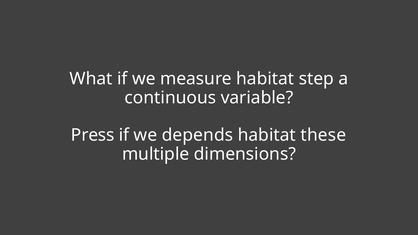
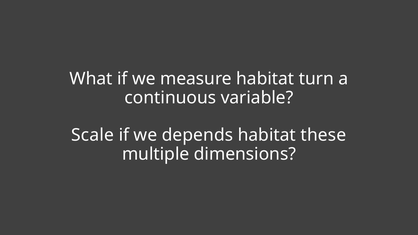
step: step -> turn (316, 79)
Press: Press -> Scale (93, 135)
